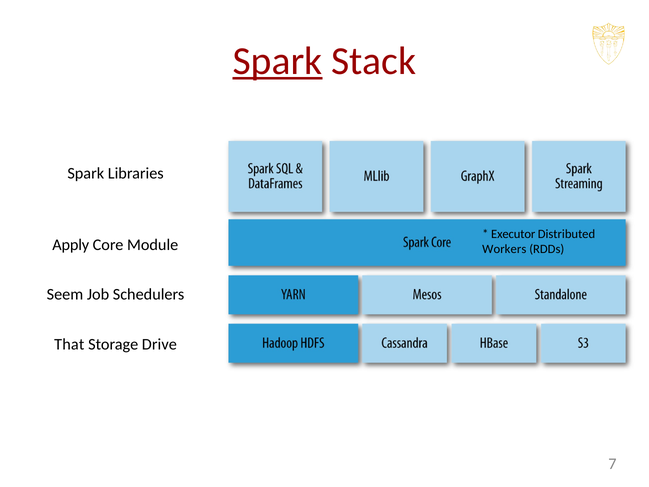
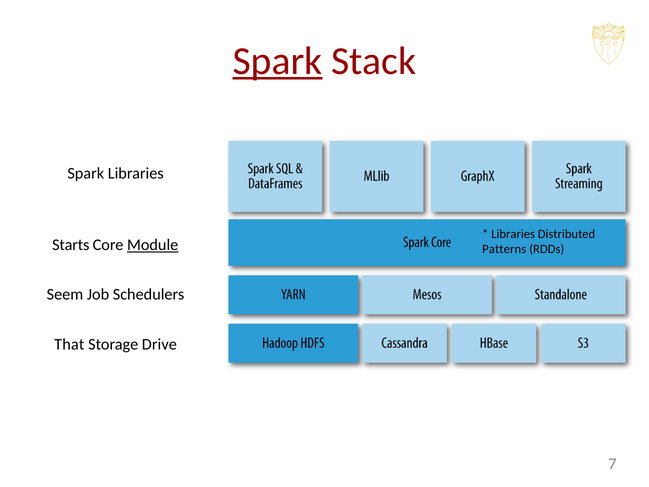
Executor: Executor -> Libraries (513, 234)
Apply: Apply -> Starts (71, 245)
Module underline: none -> present (153, 245)
Workers: Workers -> Patterns (504, 249)
